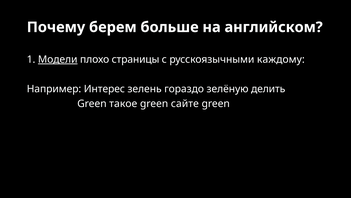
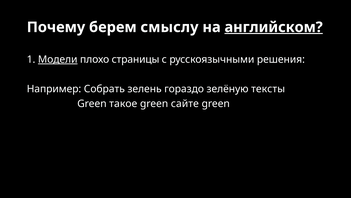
больше: больше -> смыслу (169, 27)
английском underline: none -> present (274, 27)
каждому: каждому -> решения (281, 59)
Интерес: Интерес -> Собрать (104, 89)
делить: делить -> тексты (268, 89)
